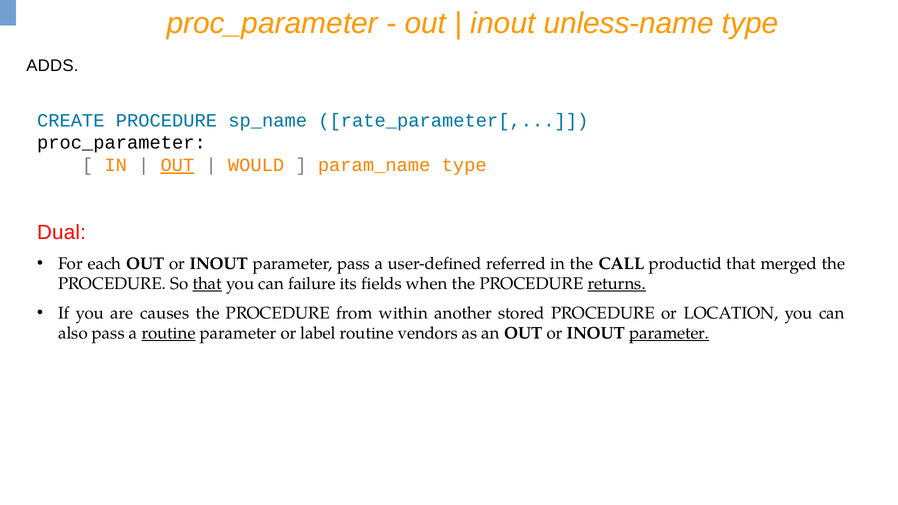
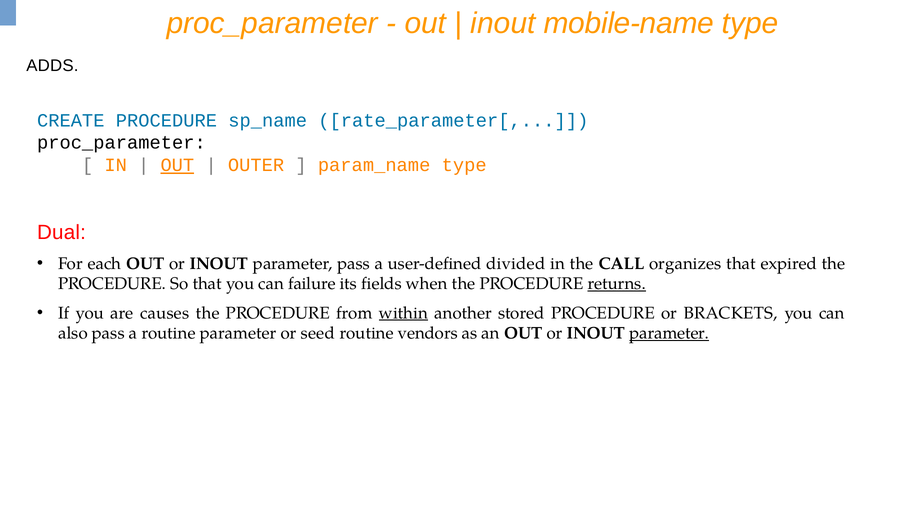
unless-name: unless-name -> mobile-name (629, 23)
WOULD: WOULD -> OUTER (256, 165)
referred: referred -> divided (516, 264)
productid: productid -> organizes (685, 264)
merged: merged -> expired (789, 264)
that underline: present -> none (207, 284)
within underline: none -> present (404, 313)
LOCATION: LOCATION -> BRACKETS (731, 313)
routine underline: present -> none (169, 333)
label: label -> seed (318, 333)
